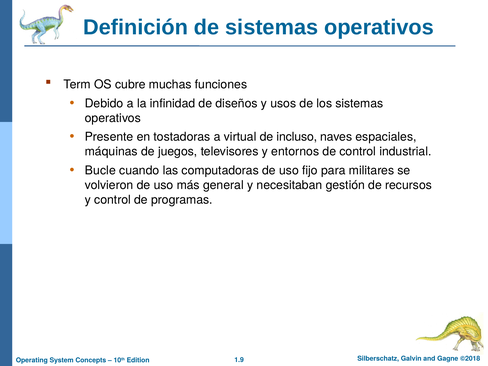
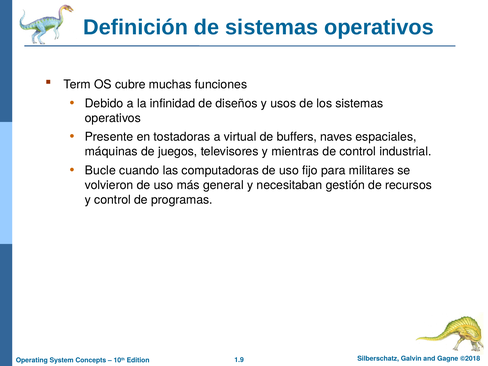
incluso: incluso -> buffers (297, 137)
entornos: entornos -> mientras (295, 152)
